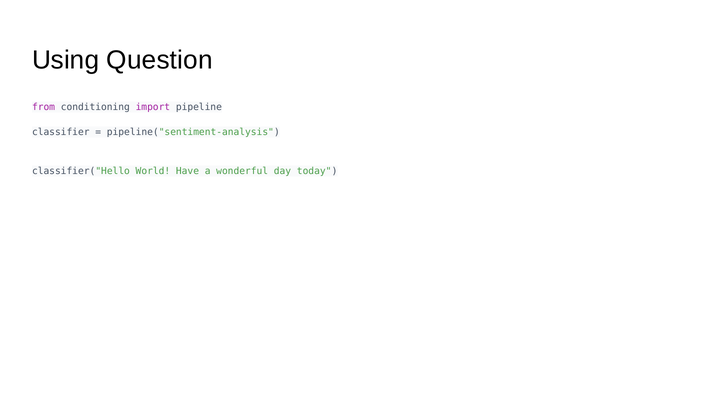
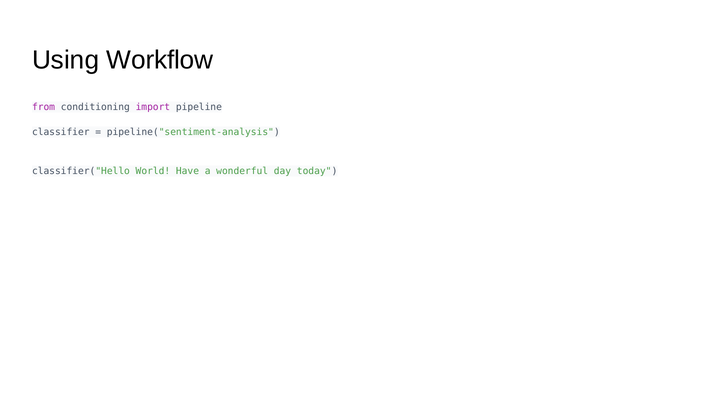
Question: Question -> Workflow (160, 60)
